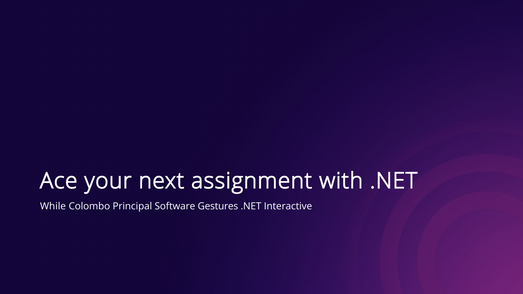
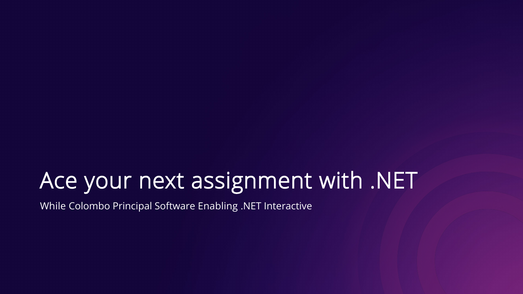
Gestures: Gestures -> Enabling (218, 206)
